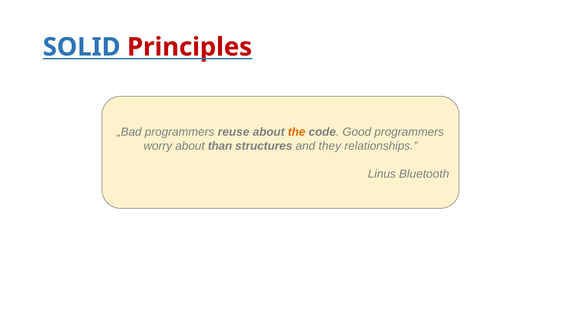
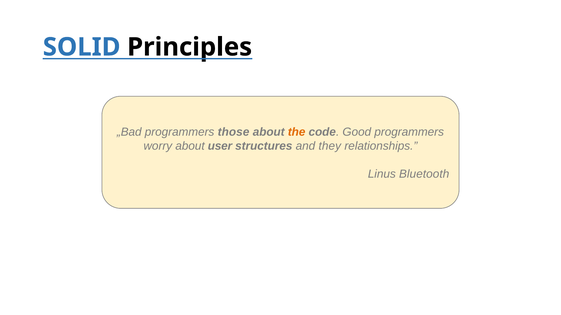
Principles colour: red -> black (190, 47)
reuse: reuse -> those (234, 132)
than: than -> user (220, 146)
